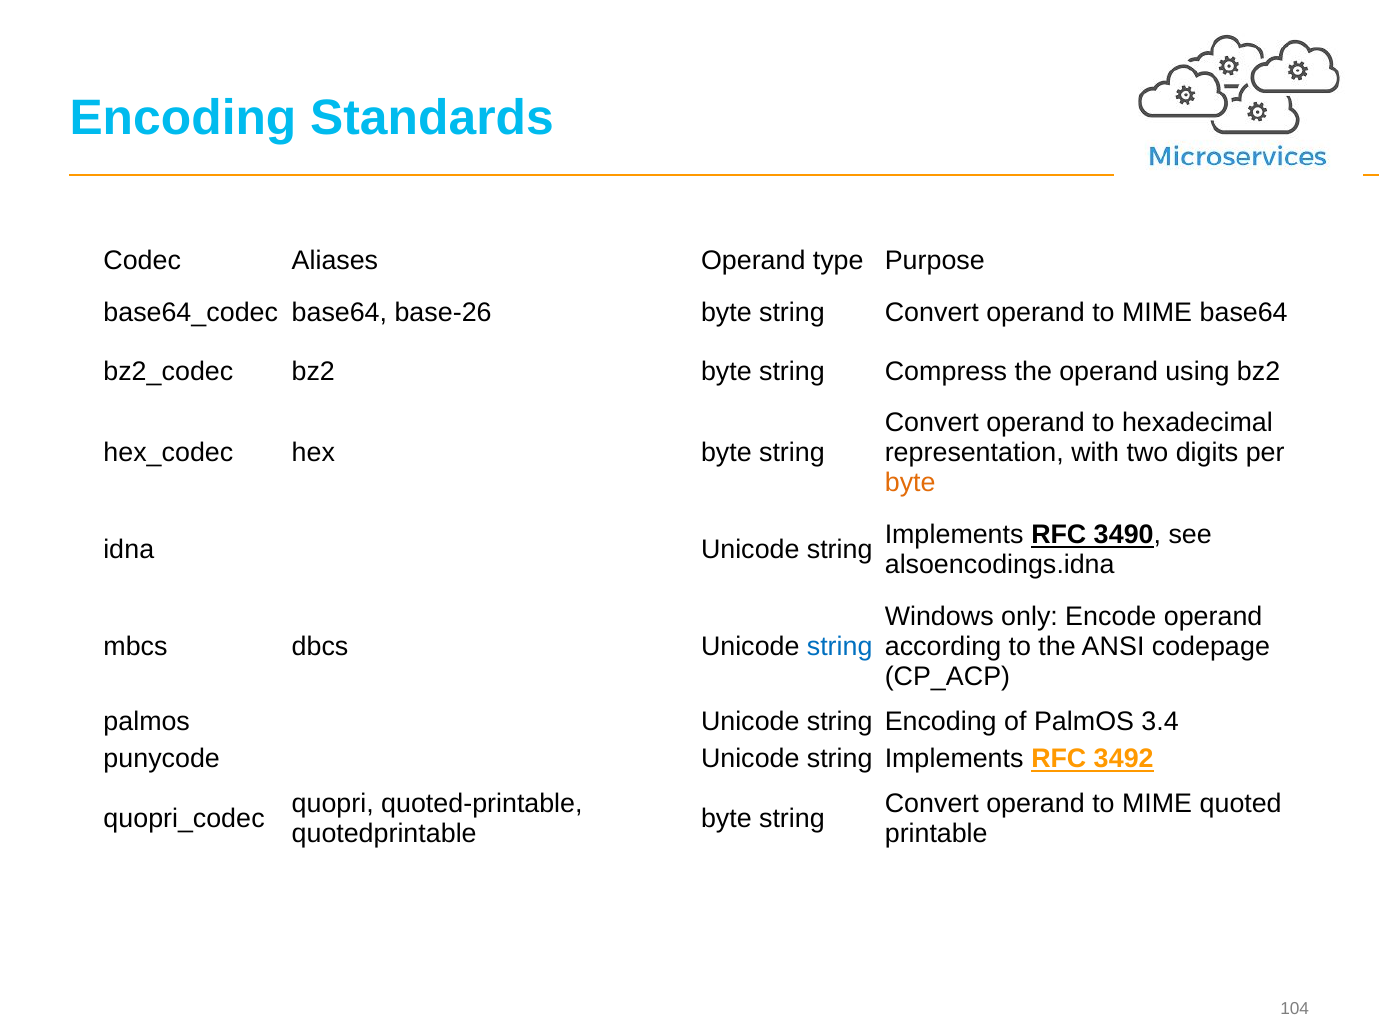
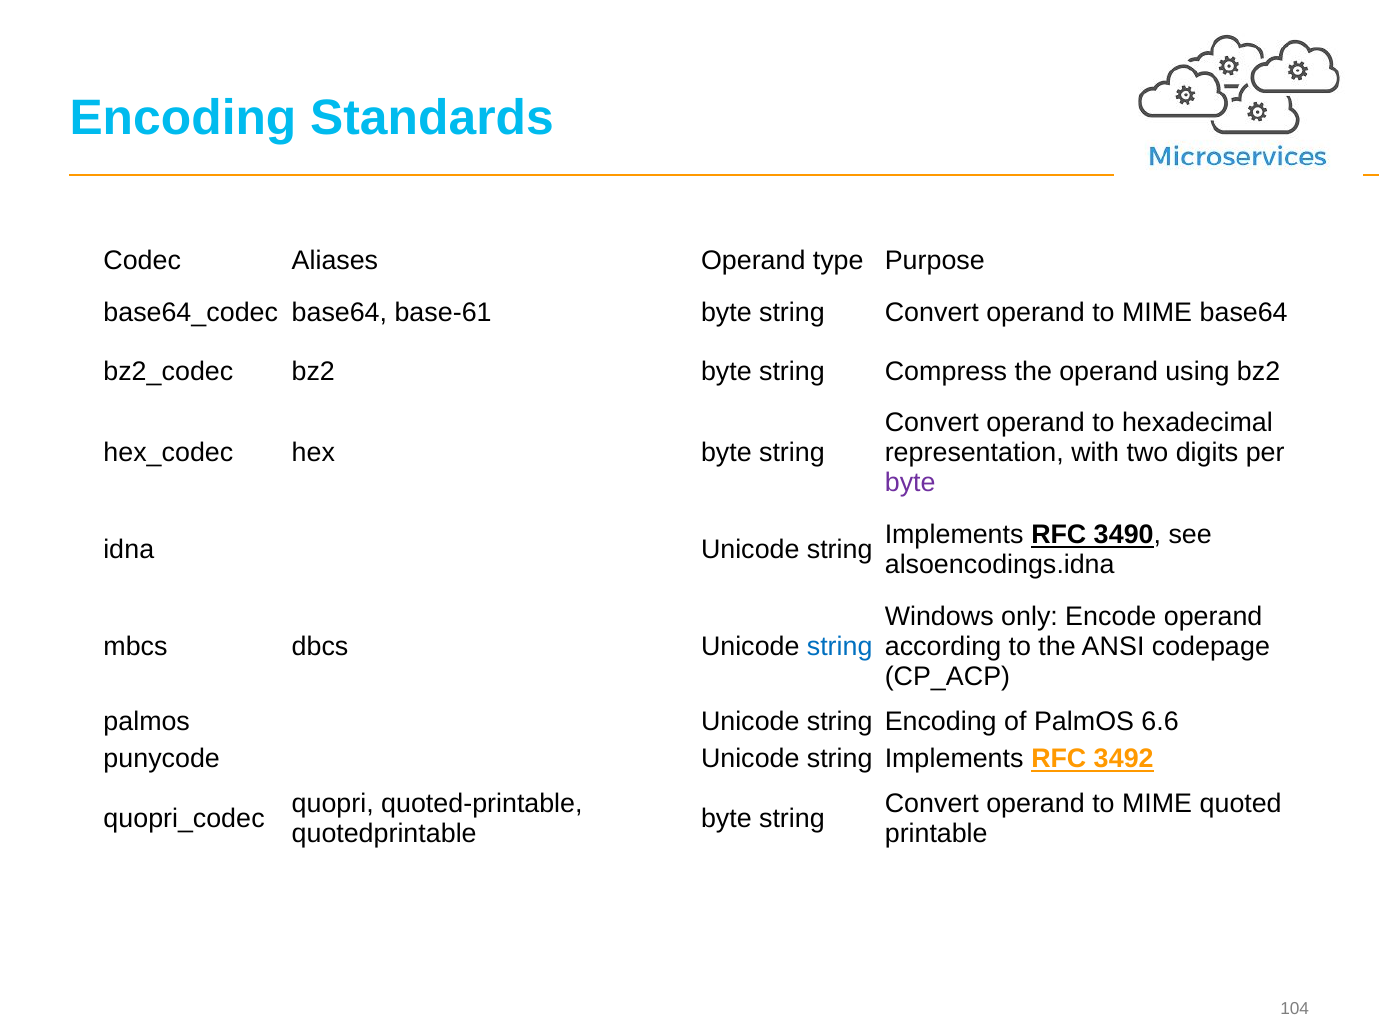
base-26: base-26 -> base-61 (443, 313)
byte colour: orange -> purple (910, 483)
3.4: 3.4 -> 6.6 (1160, 722)
